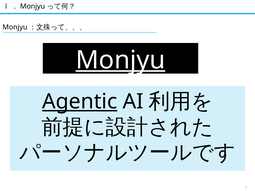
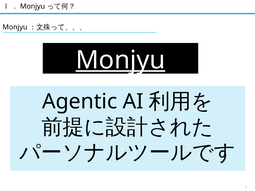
Agentic underline: present -> none (80, 102)
